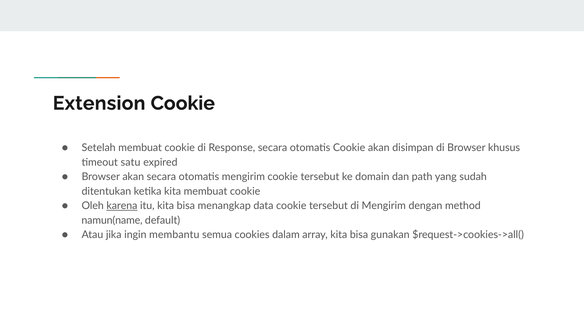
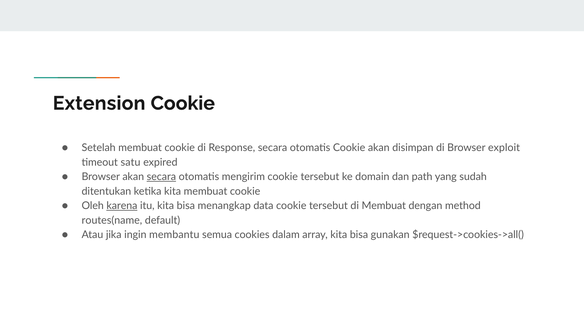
khusus: khusus -> exploit (504, 148)
secara underline: none -> present (161, 176)
di Mengirim: Mengirim -> Membuat (384, 205)
namun(name: namun(name -> routes(name (112, 220)
